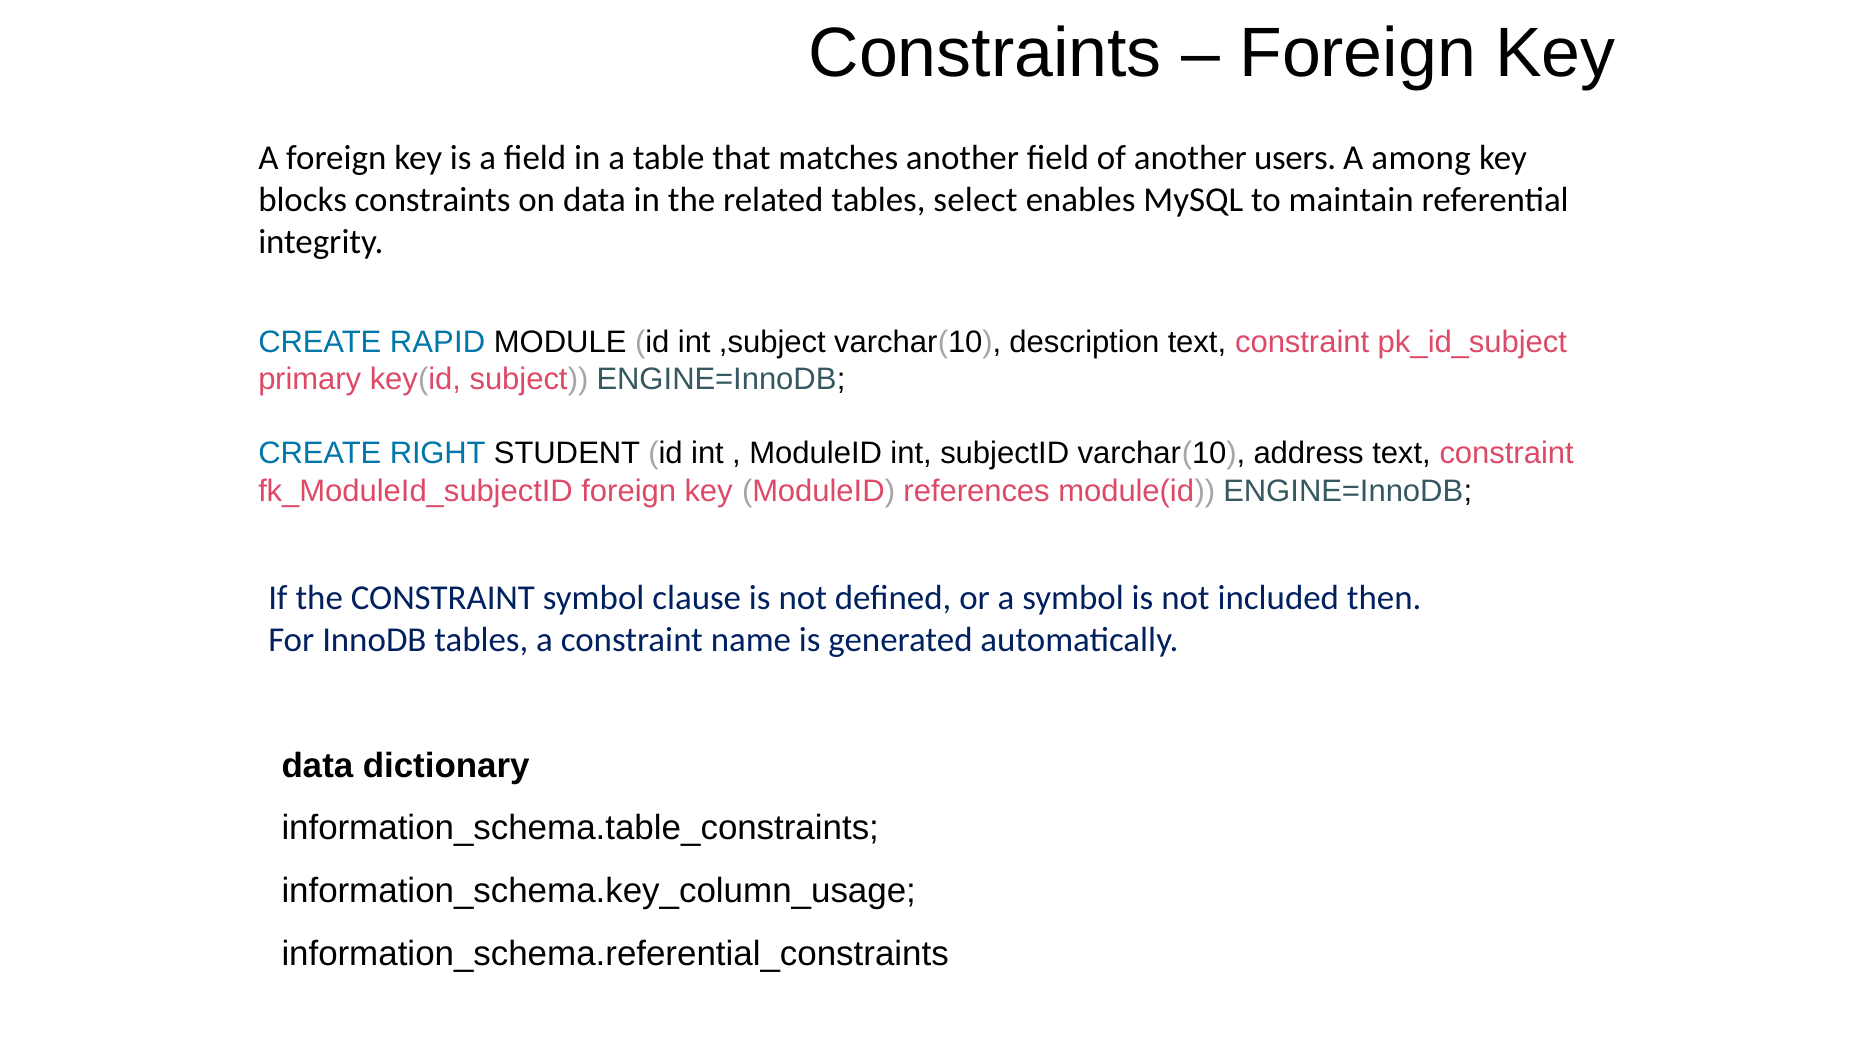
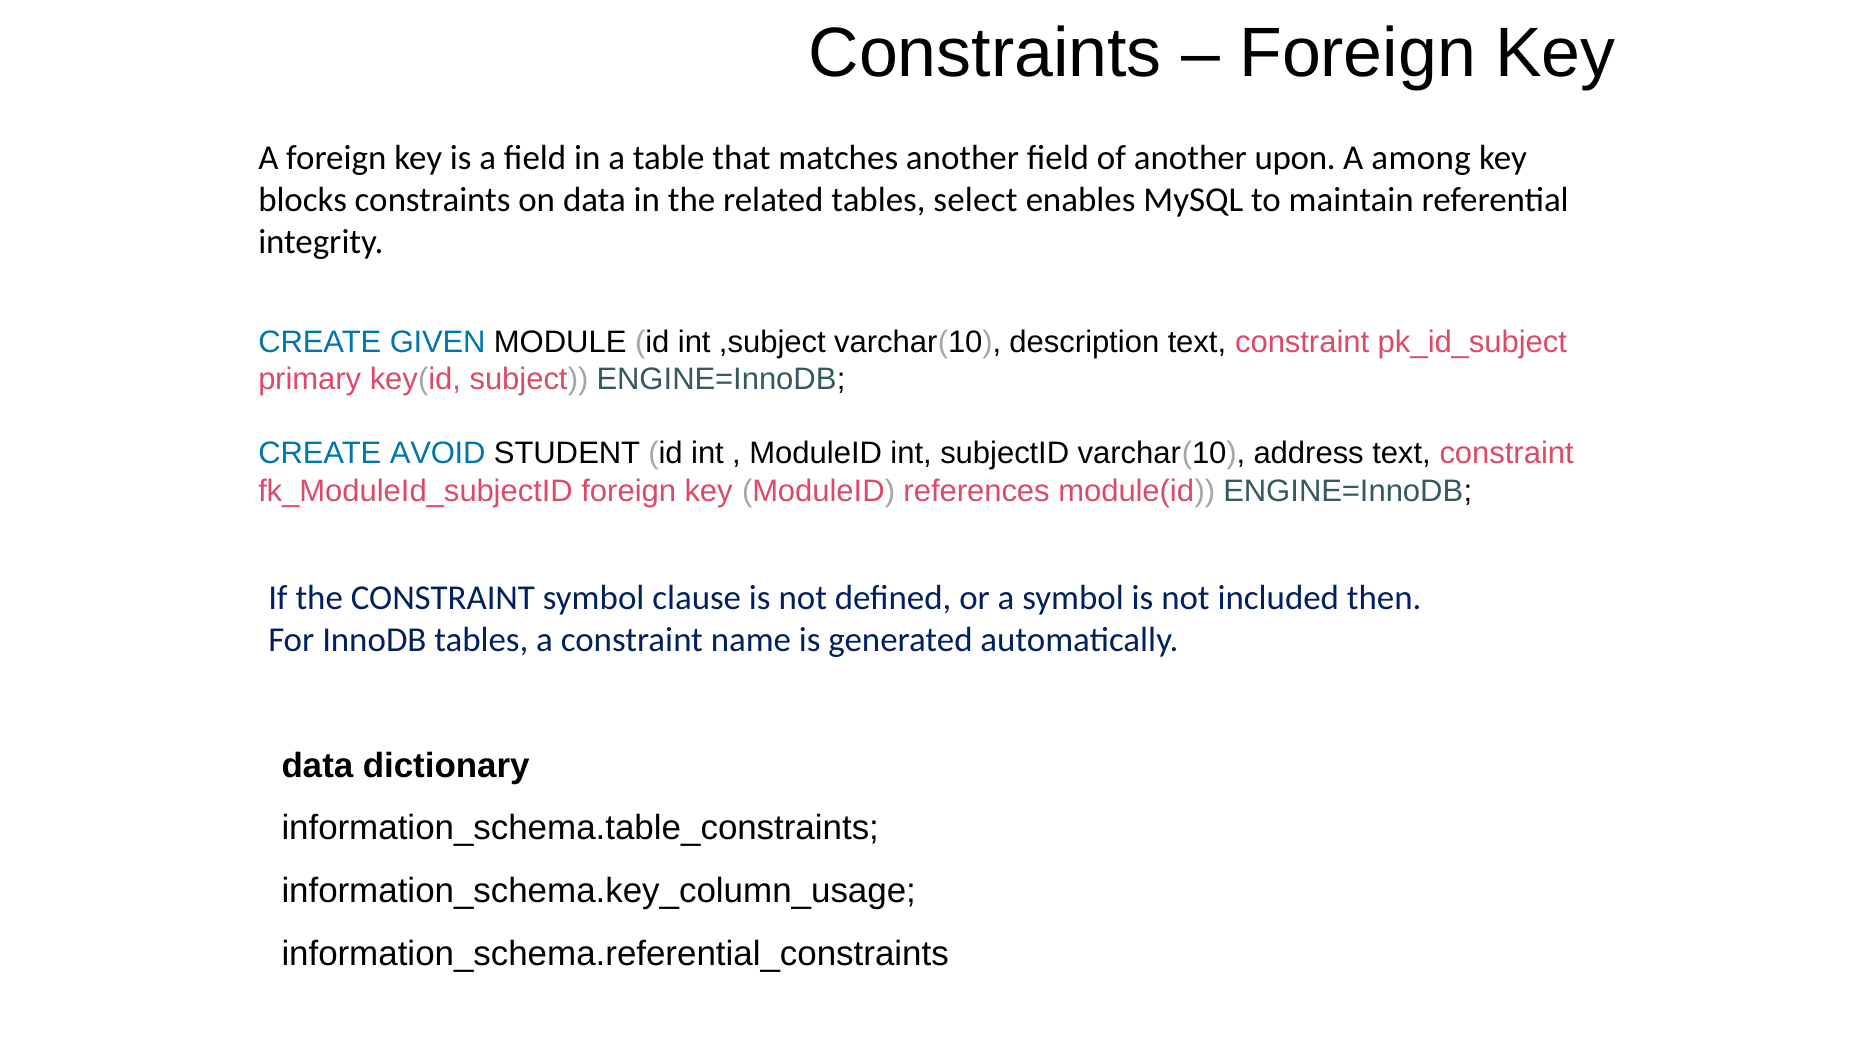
users: users -> upon (1295, 158)
RAPID: RAPID -> GIVEN (438, 342)
RIGHT: RIGHT -> AVOID (438, 454)
